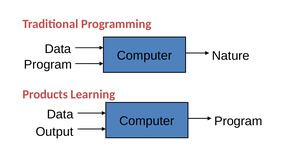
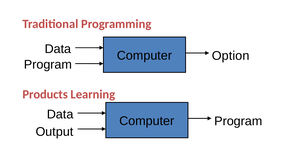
Nature: Nature -> Option (231, 56)
